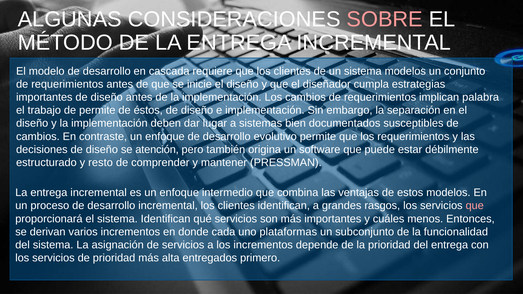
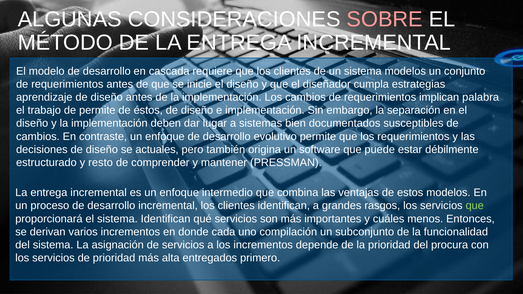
importantes: importantes -> aprendizaje (44, 97)
atención: atención -> actuales (157, 150)
que colour: pink -> light green (475, 206)
plataformas: plataformas -> compilación (288, 232)
del entrega: entrega -> procura (450, 245)
